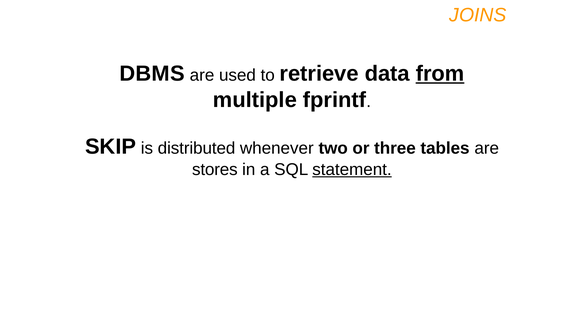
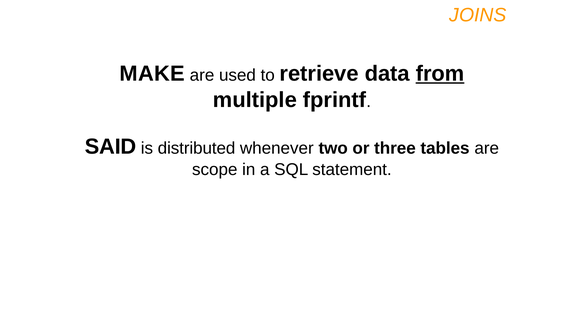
DBMS: DBMS -> MAKE (152, 74)
SKIP: SKIP -> SAID (111, 147)
stores: stores -> scope (215, 170)
statement underline: present -> none (352, 170)
